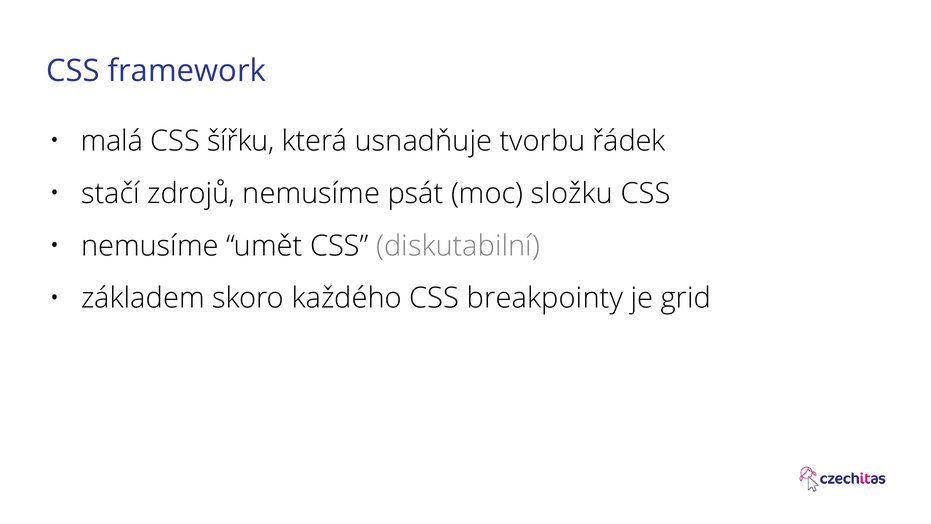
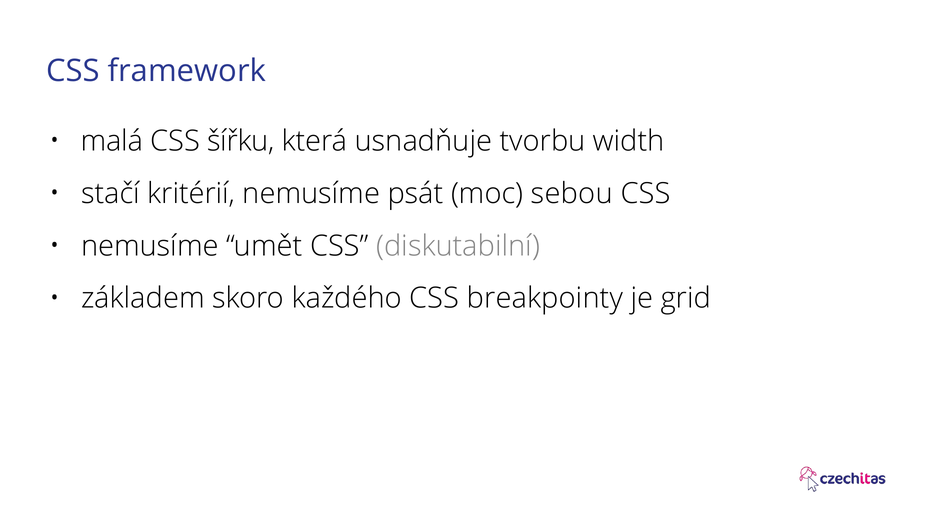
řádek: řádek -> width (629, 141)
zdrojů: zdrojů -> kritérií (191, 193)
složku: složku -> sebou (572, 193)
